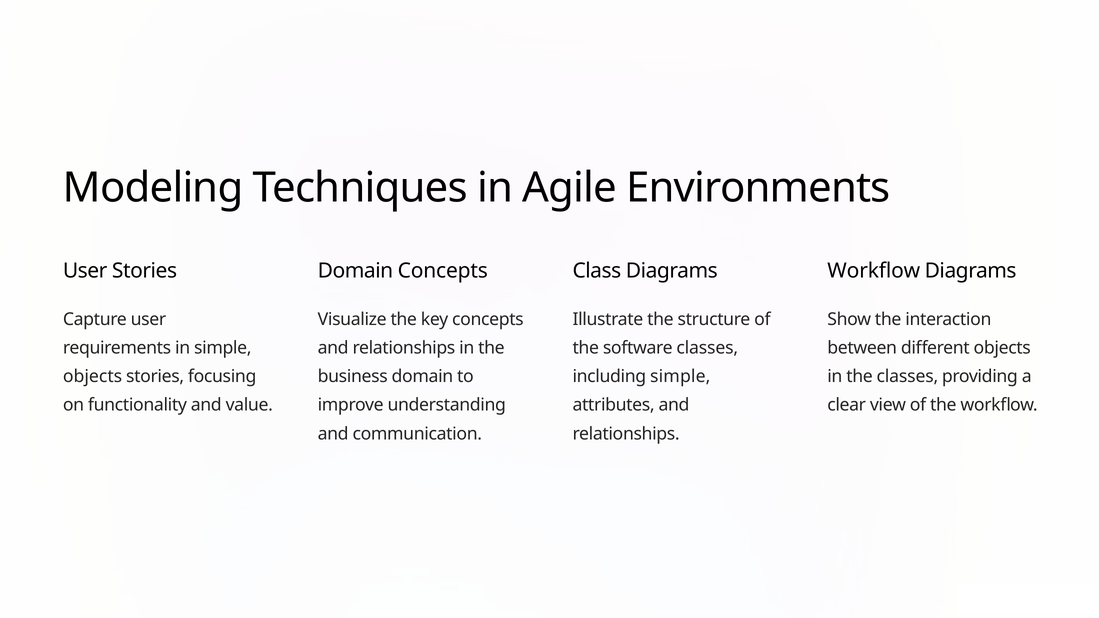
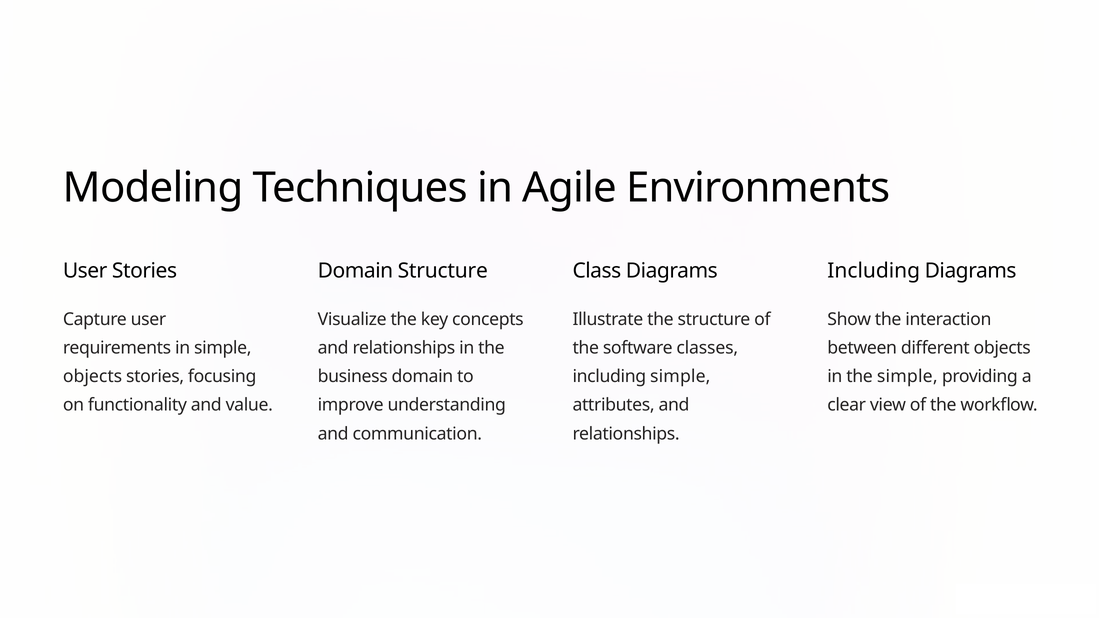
Domain Concepts: Concepts -> Structure (443, 271)
Workflow: Workflow -> Including (874, 271)
the classes: classes -> simple (907, 377)
